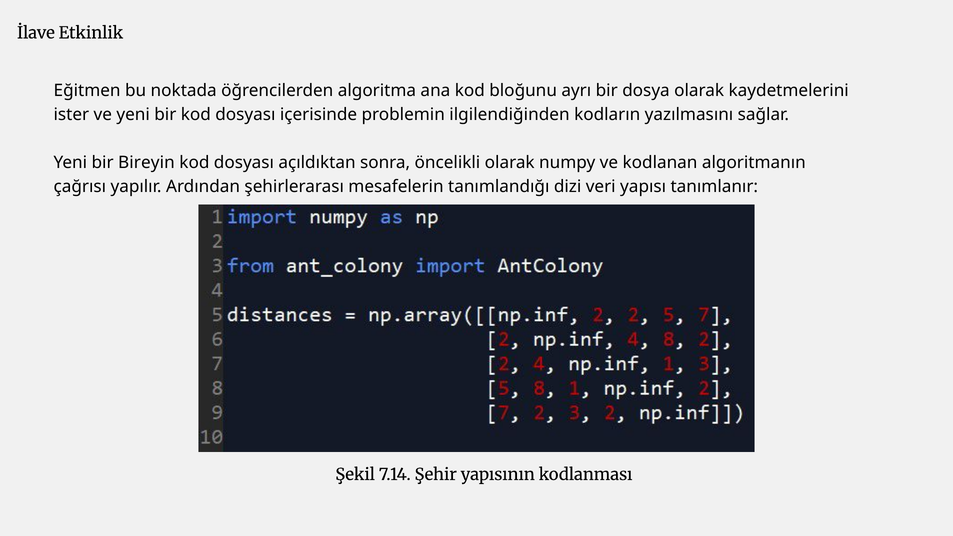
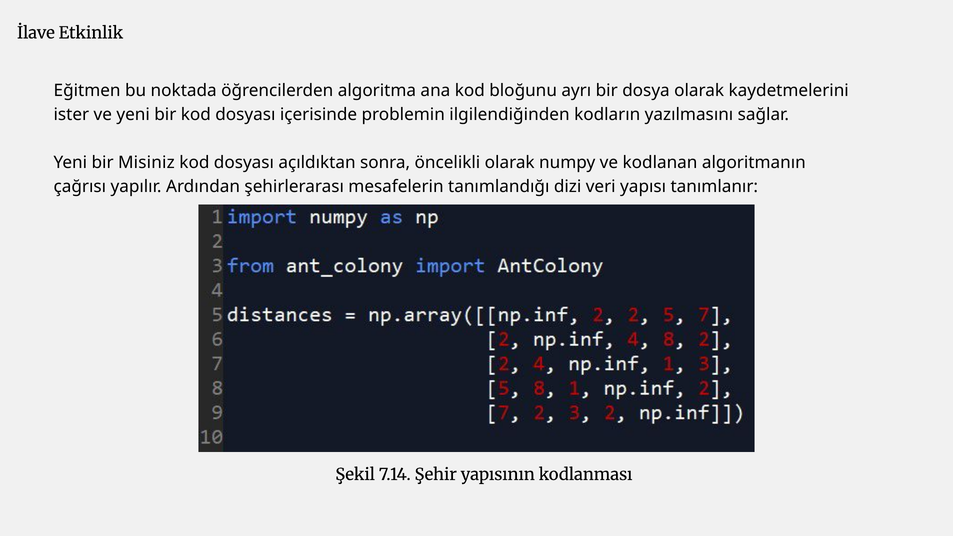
Bireyin: Bireyin -> Misiniz (146, 162)
